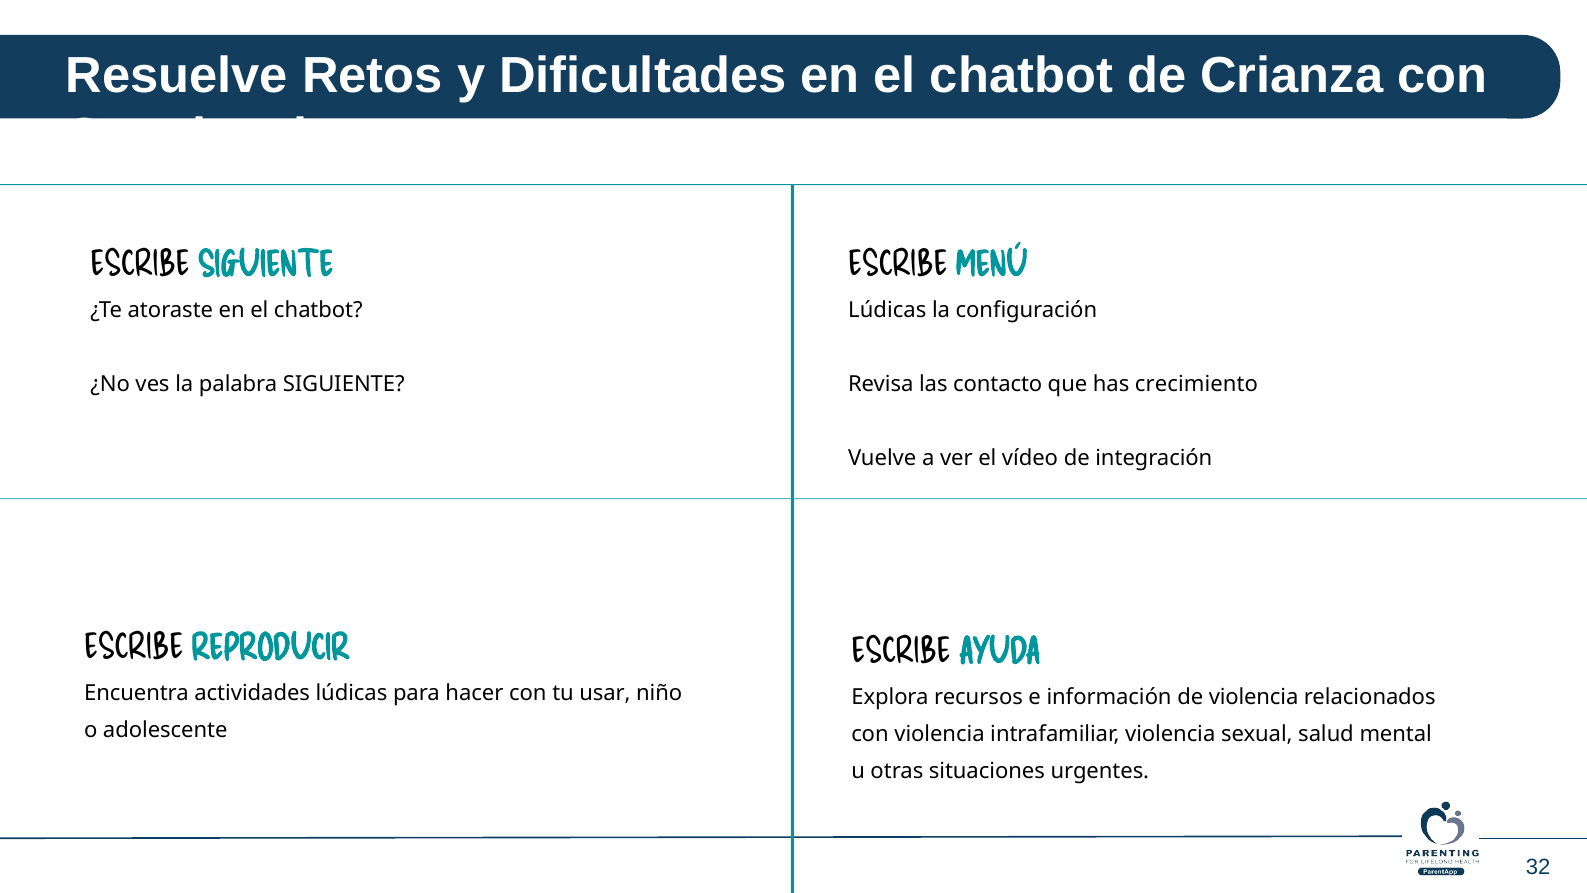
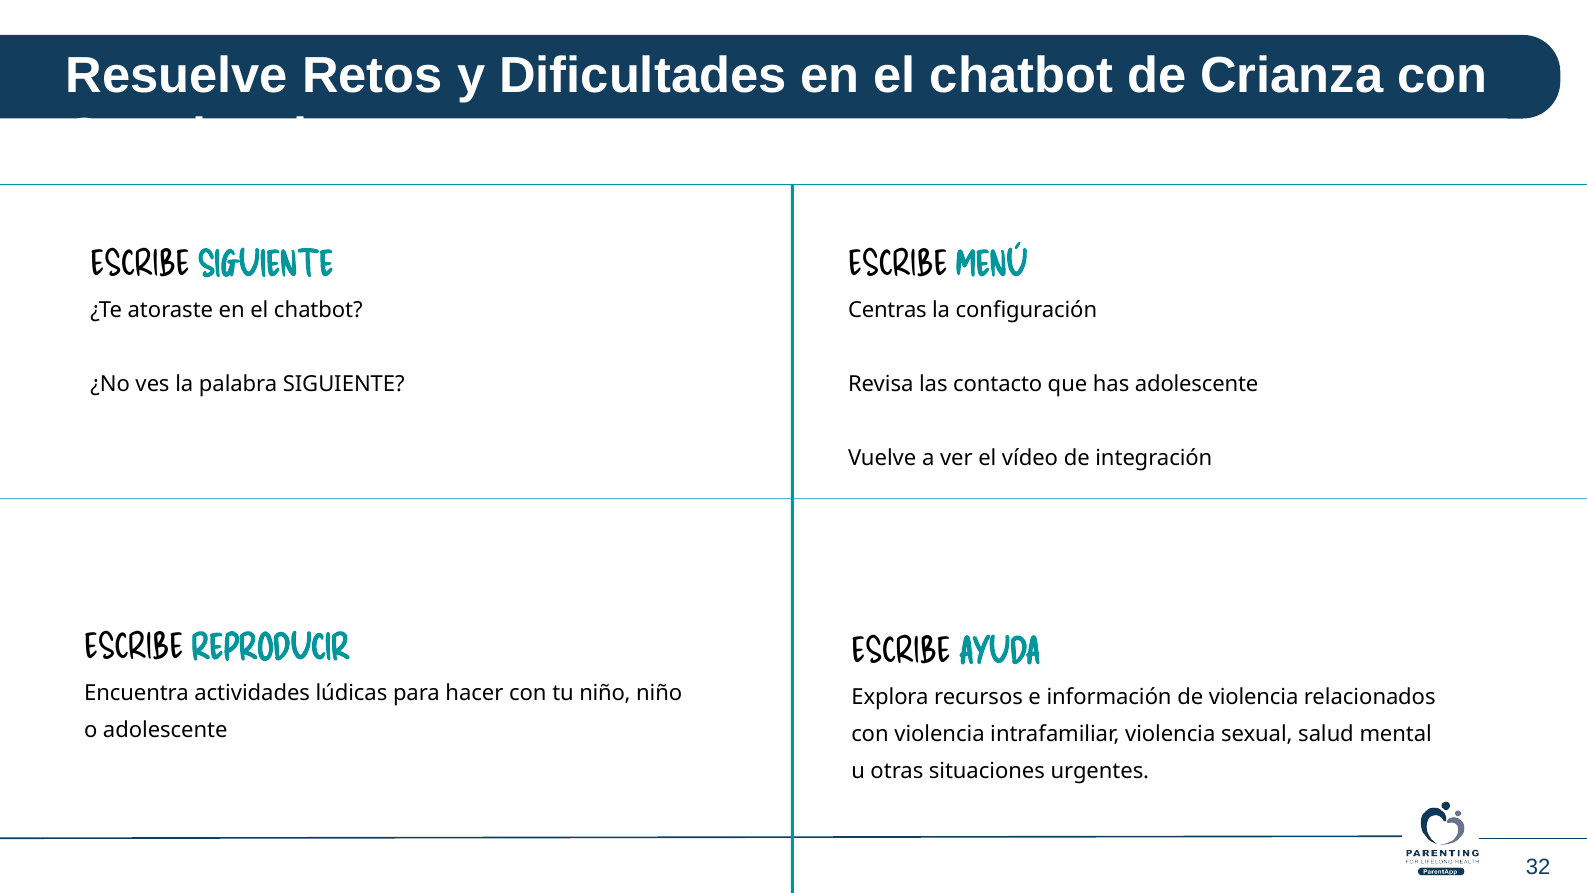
Lúdicas: Lúdicas -> Centras (887, 310)
has crecimiento: crecimiento -> adolescente (1197, 384)
tu usar: usar -> niño (605, 693)
